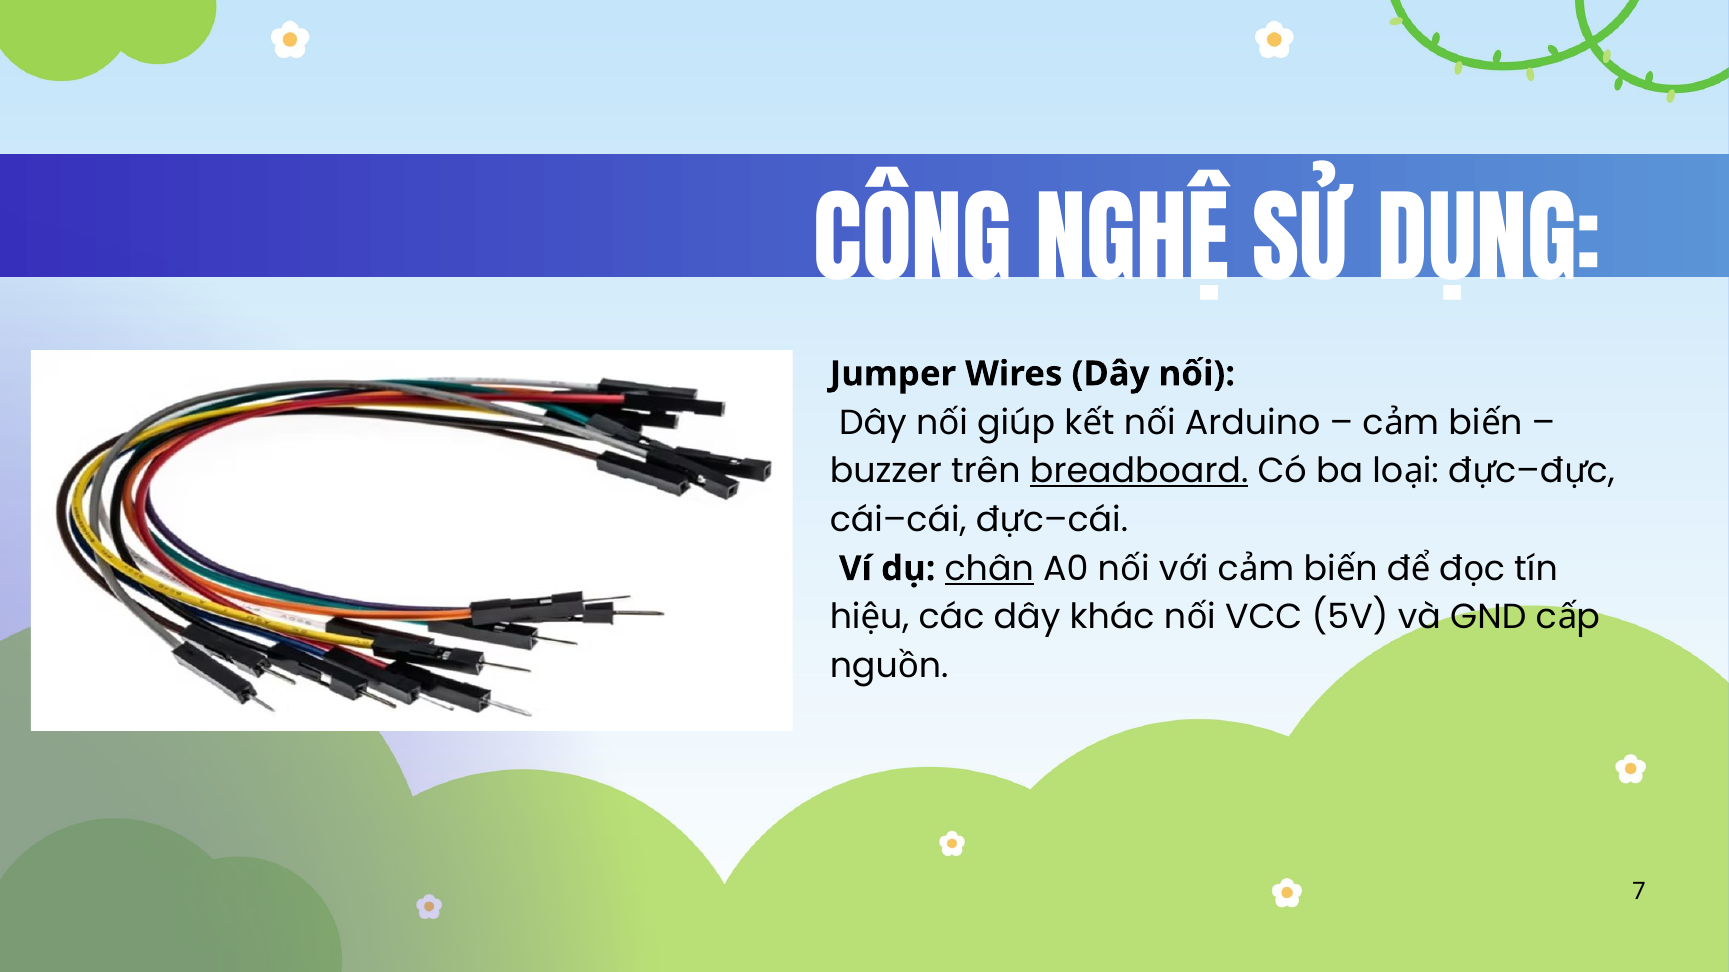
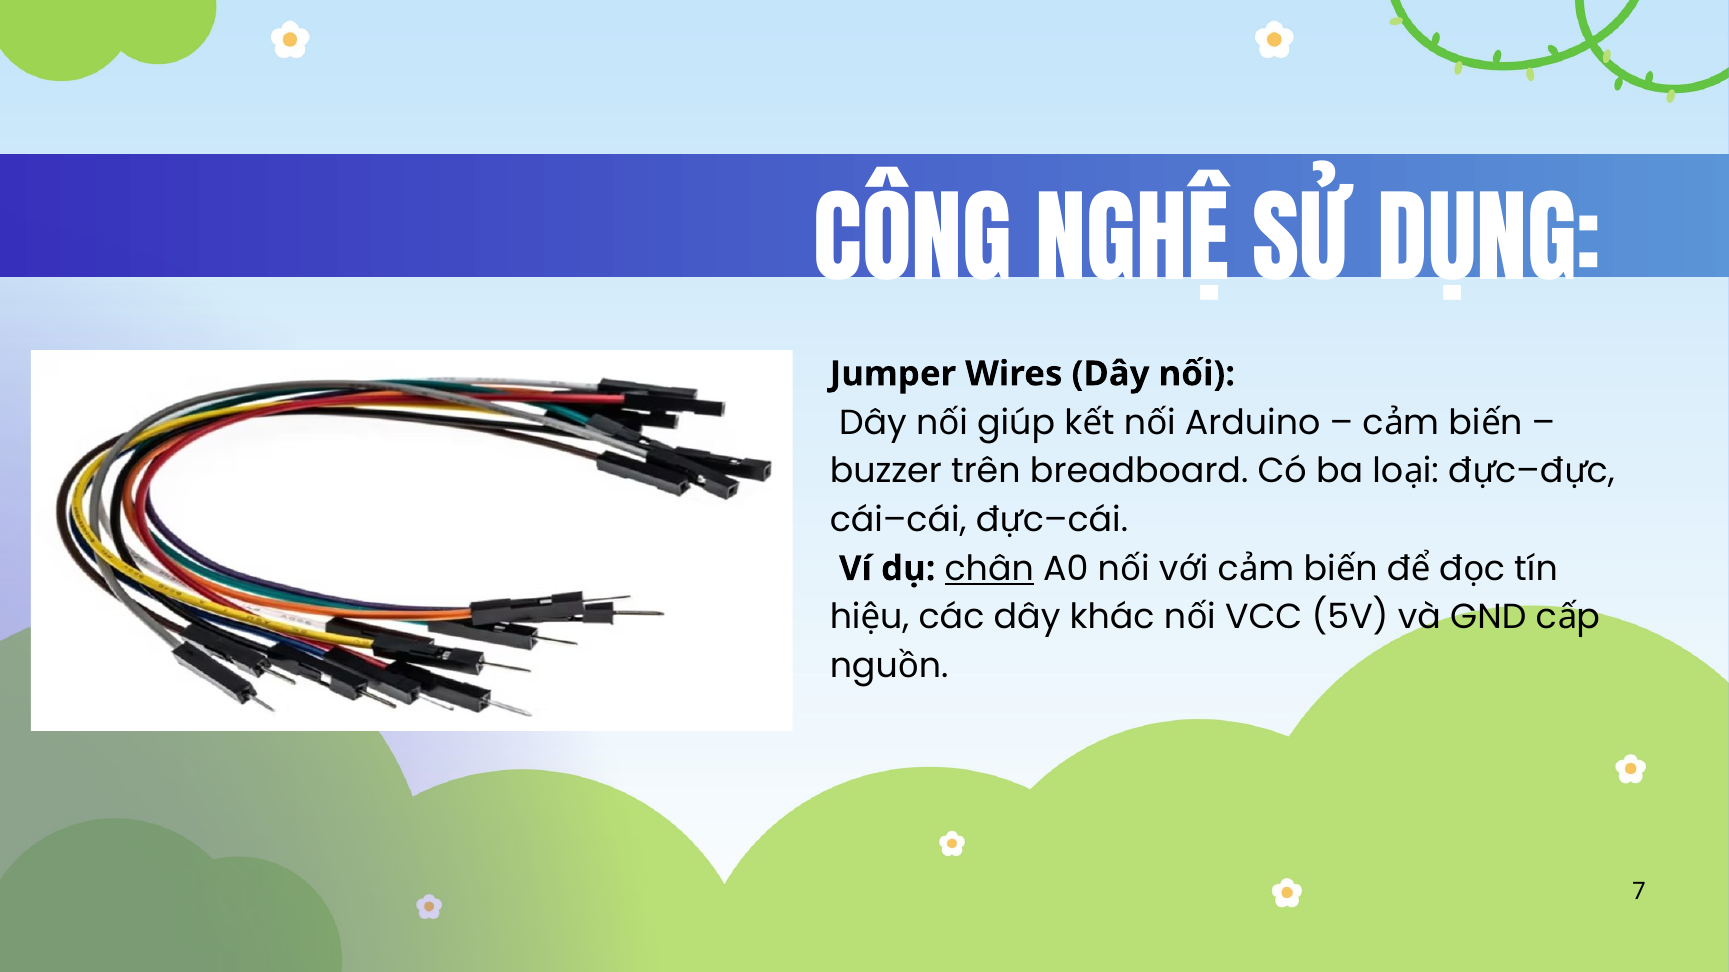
breadboard underline: present -> none (1139, 472)
